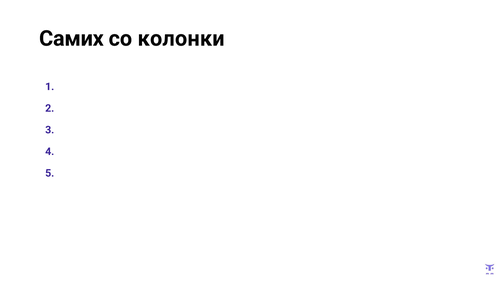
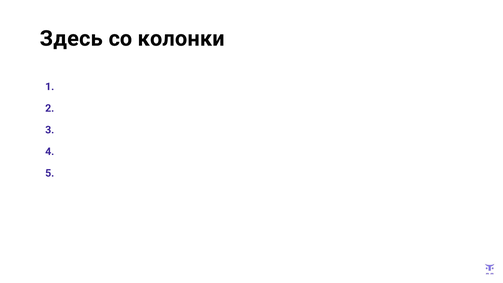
Самих: Самих -> Здесь (71, 39)
